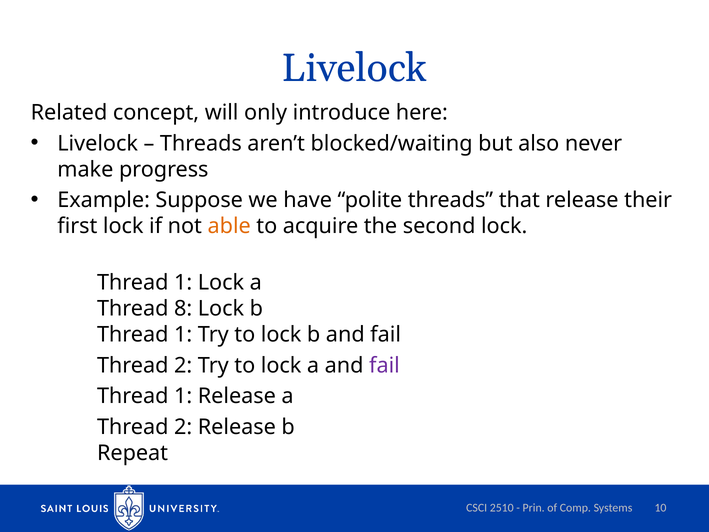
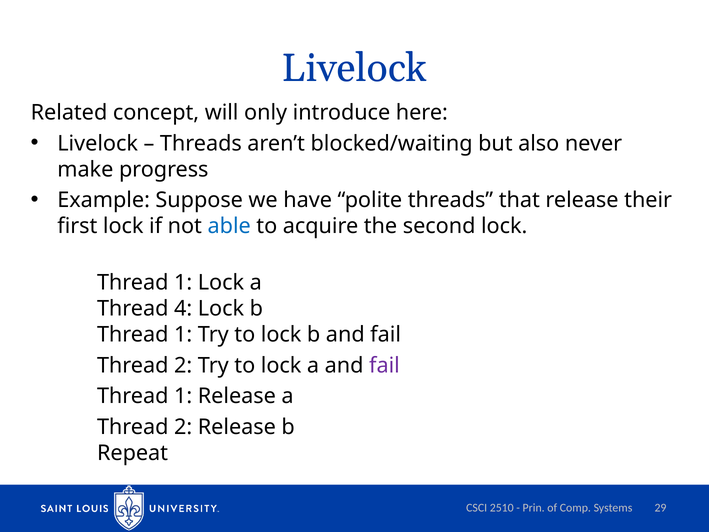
able colour: orange -> blue (229, 226)
8: 8 -> 4 (183, 309)
10: 10 -> 29 (660, 508)
